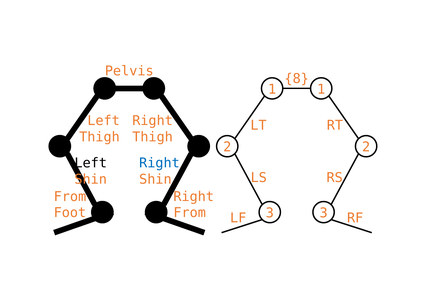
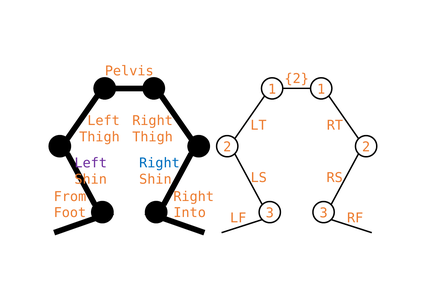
8: 8 -> 2 (297, 79)
Left colour: black -> purple (91, 163)
From: From -> Into (190, 213)
